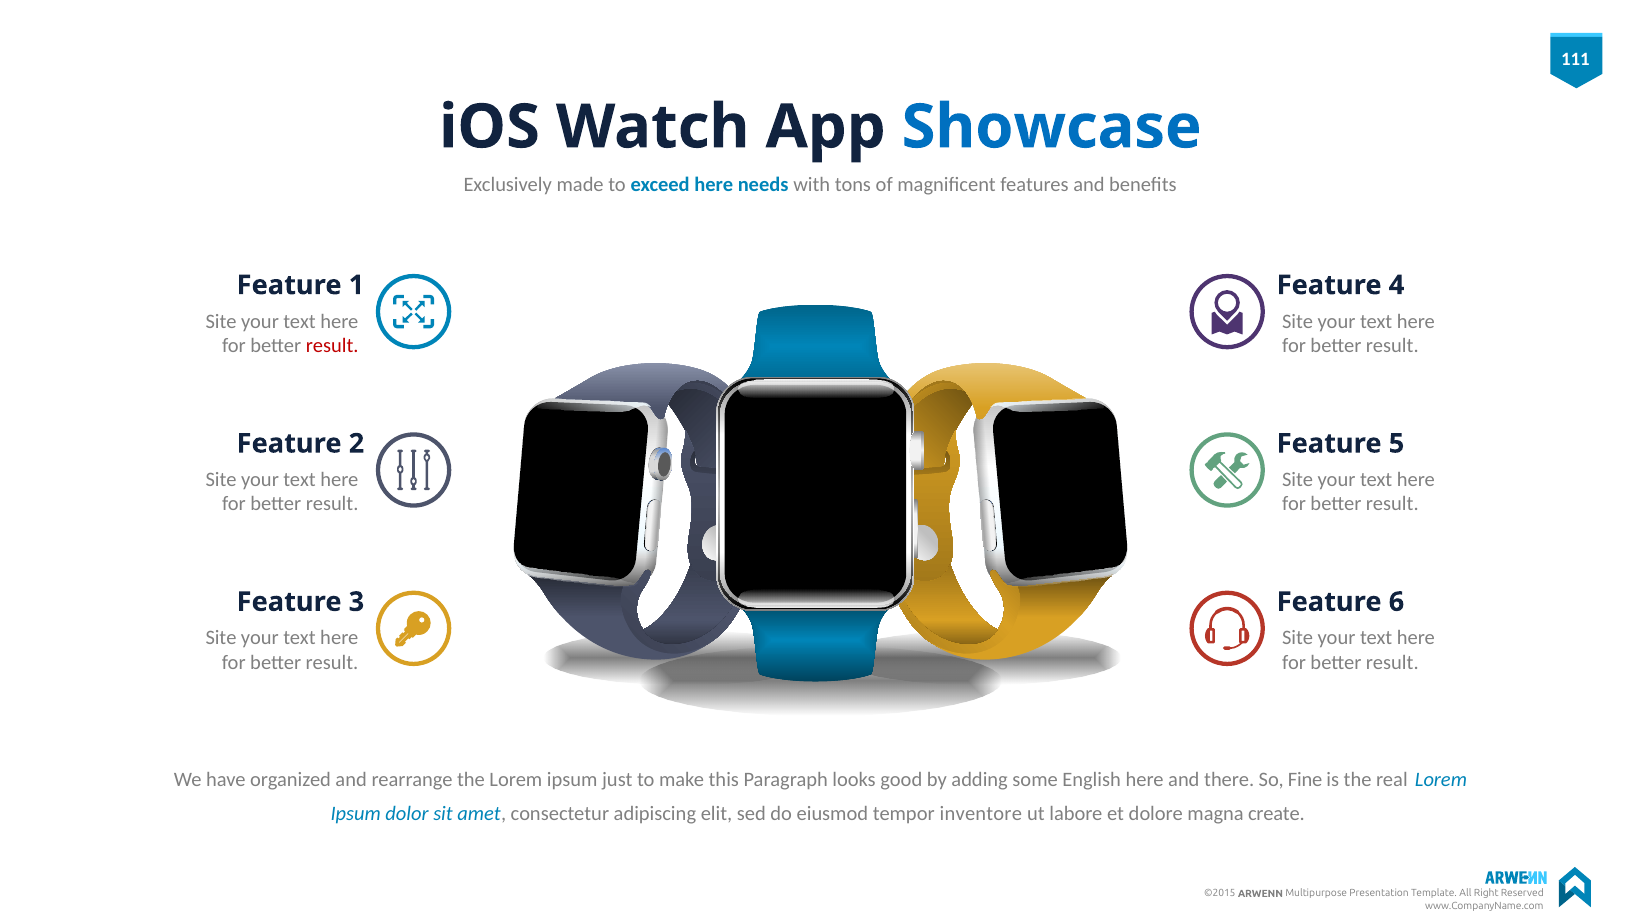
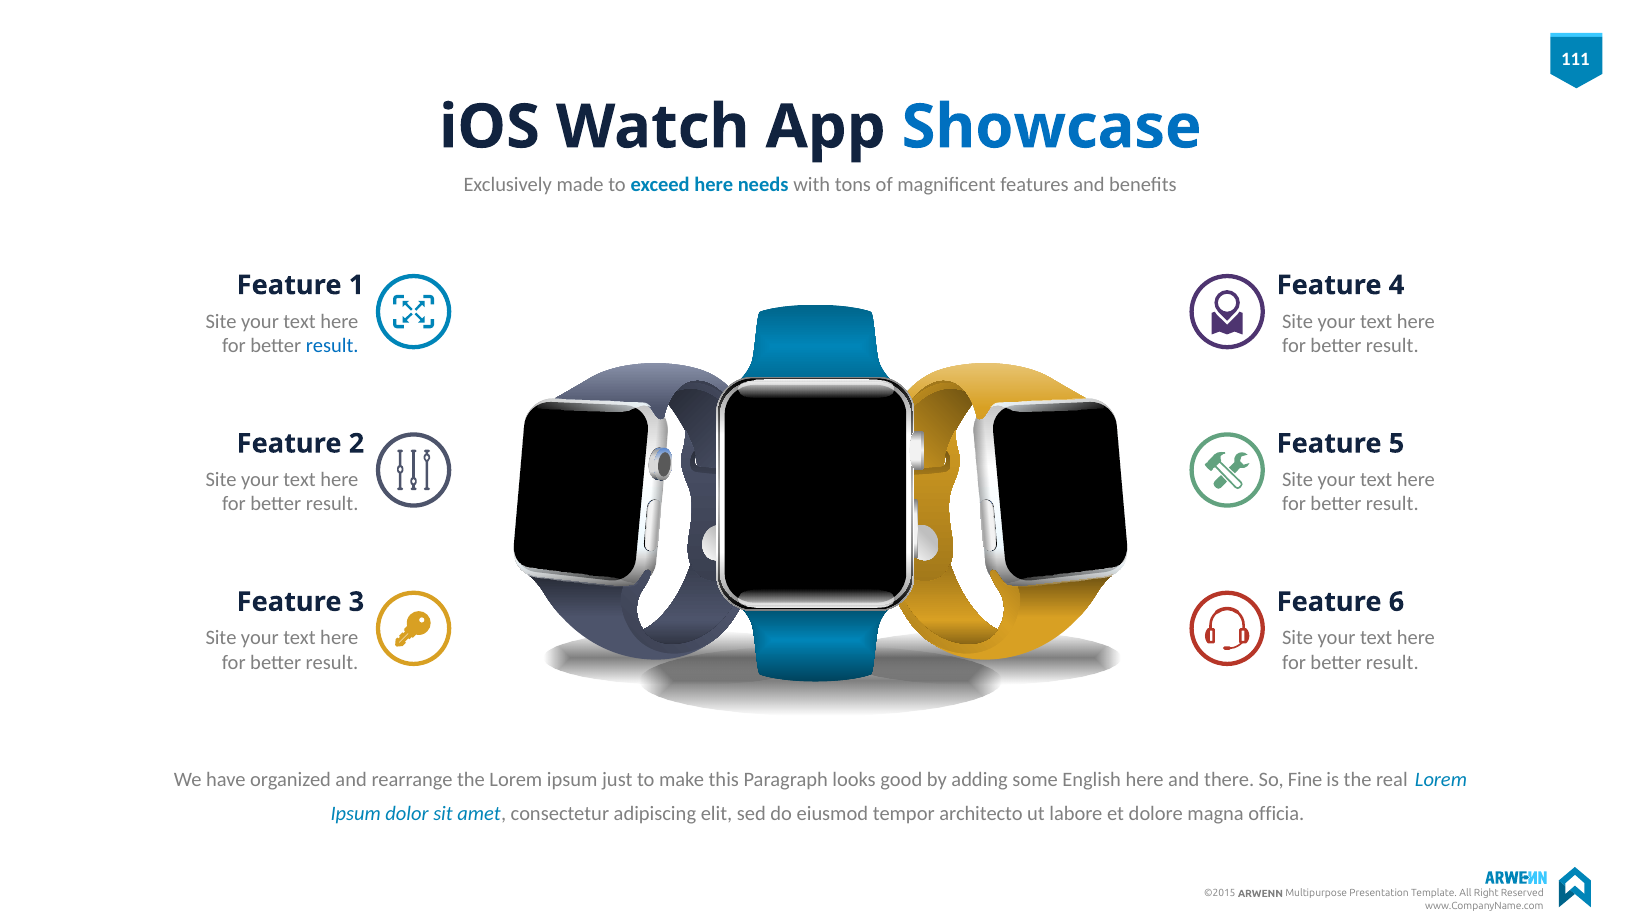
result colour: red -> blue (332, 346)
inventore: inventore -> architecto (981, 814)
create: create -> officia (1276, 814)
